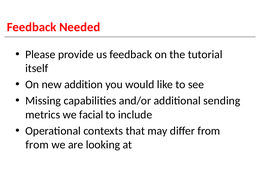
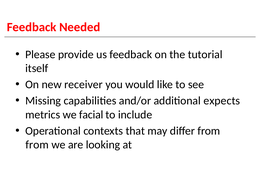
addition: addition -> receiver (84, 85)
sending: sending -> expects (222, 101)
